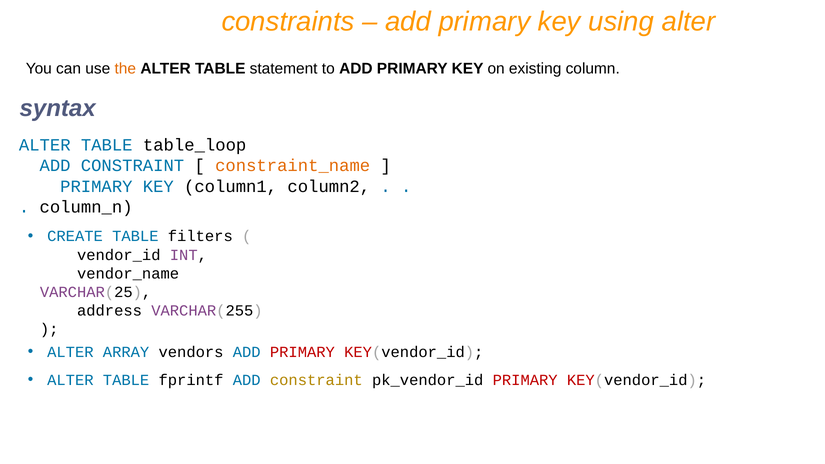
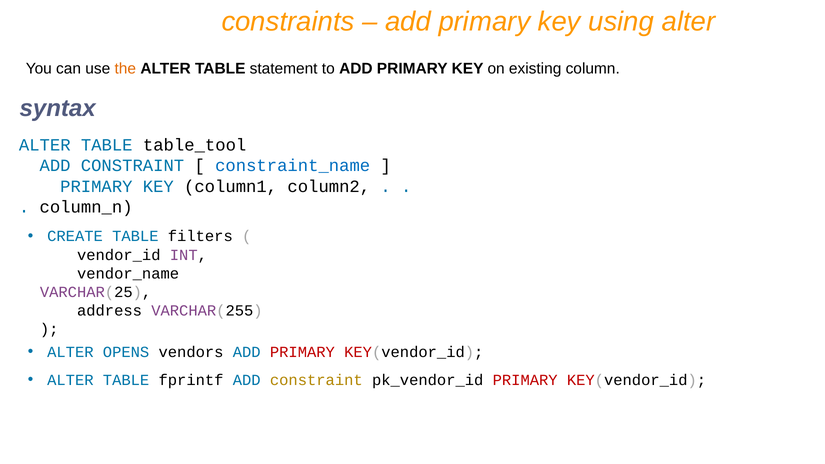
table_loop: table_loop -> table_tool (195, 145)
constraint_name colour: orange -> blue (293, 166)
ARRAY: ARRAY -> OPENS (126, 352)
